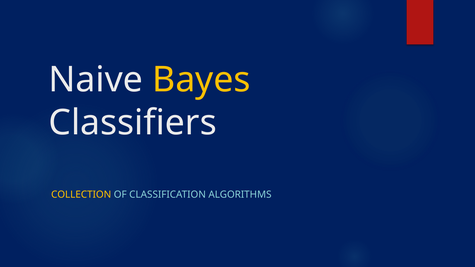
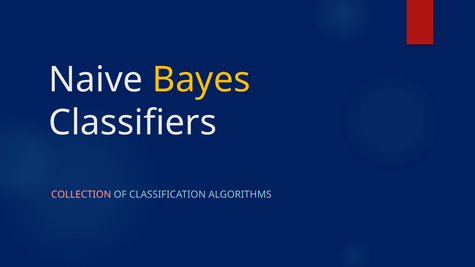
COLLECTION colour: yellow -> pink (81, 195)
